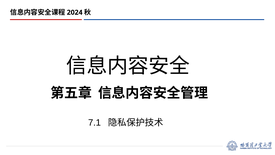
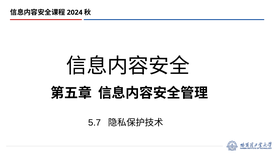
7.1: 7.1 -> 5.7 (95, 122)
